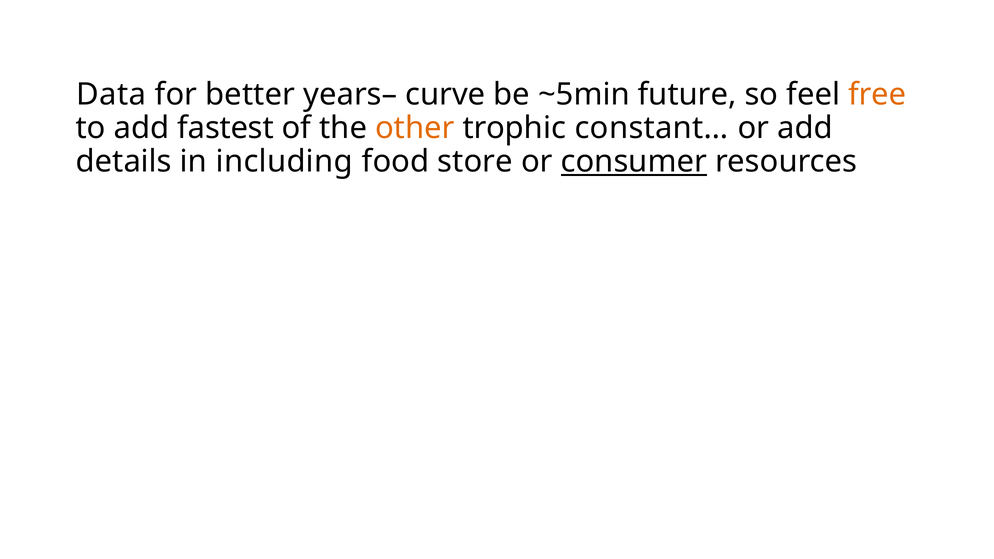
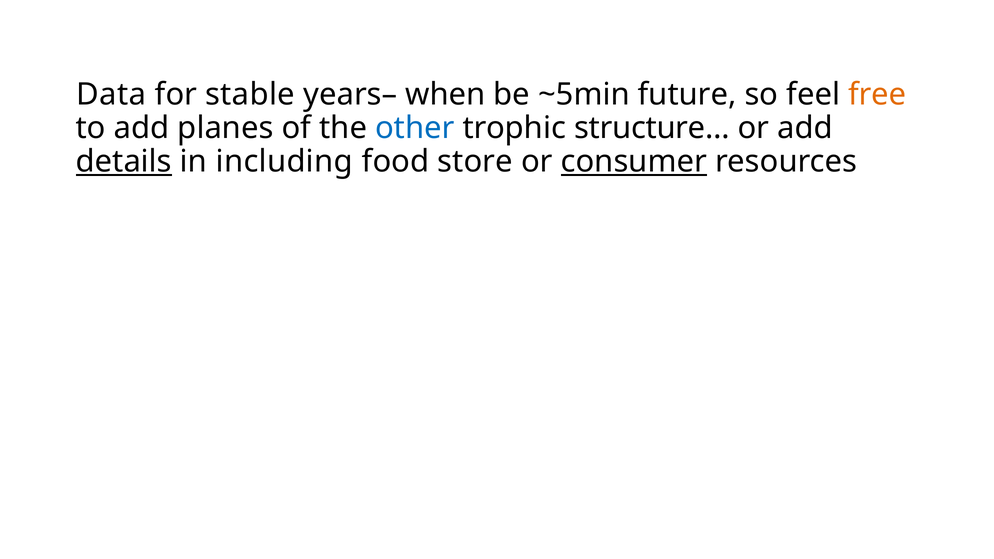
better: better -> stable (250, 95)
curve: curve -> when (445, 95)
fastest: fastest -> planes (225, 128)
other colour: orange -> blue (415, 128)
constant…: constant… -> structure… (652, 128)
details underline: none -> present (124, 162)
